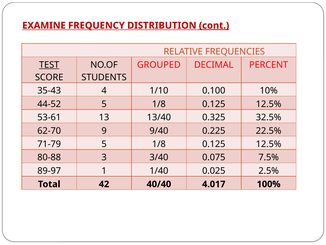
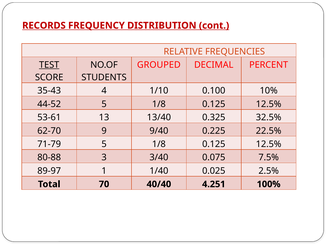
EXAMINE: EXAMINE -> RECORDS (44, 25)
cont underline: present -> none (214, 25)
42: 42 -> 70 (104, 184)
4.017: 4.017 -> 4.251 (214, 184)
